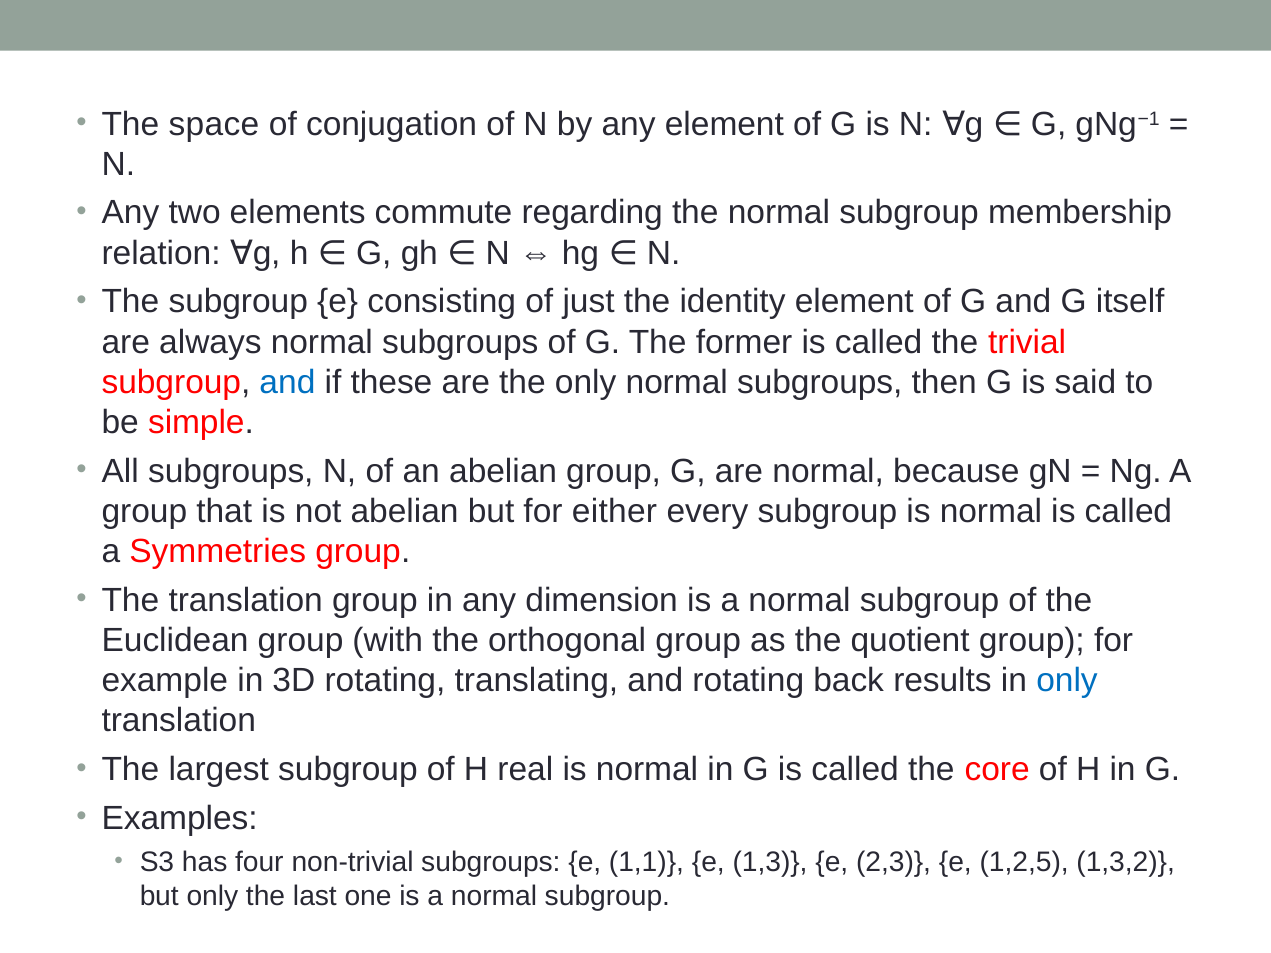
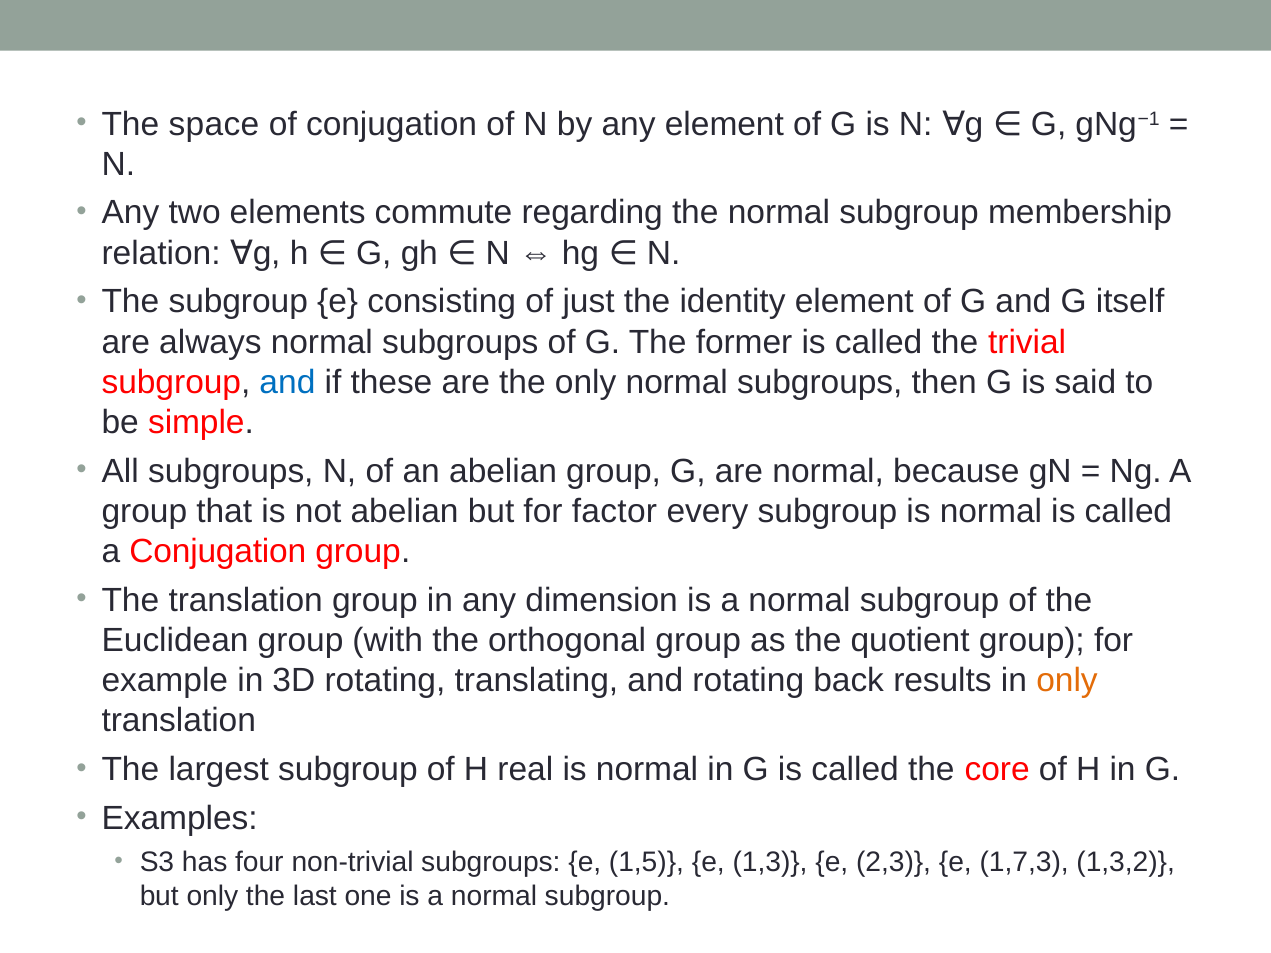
either: either -> factor (614, 511)
a Symmetries: Symmetries -> Conjugation (218, 552)
only colour: blue -> orange (1067, 681)
1,1: 1,1 -> 1,5 (646, 862)
1,2,5: 1,2,5 -> 1,7,3 (1024, 862)
